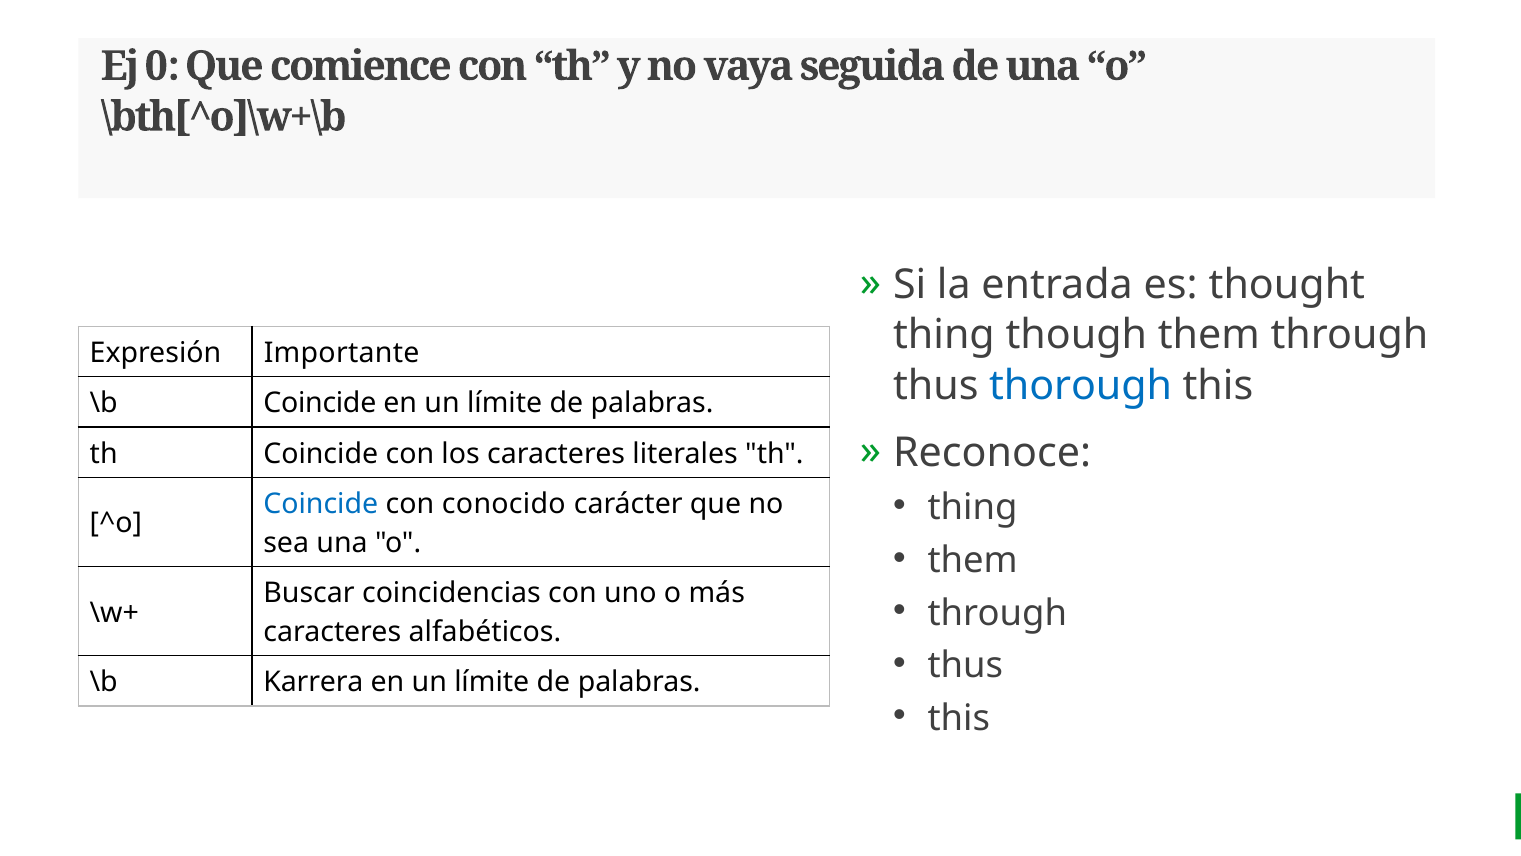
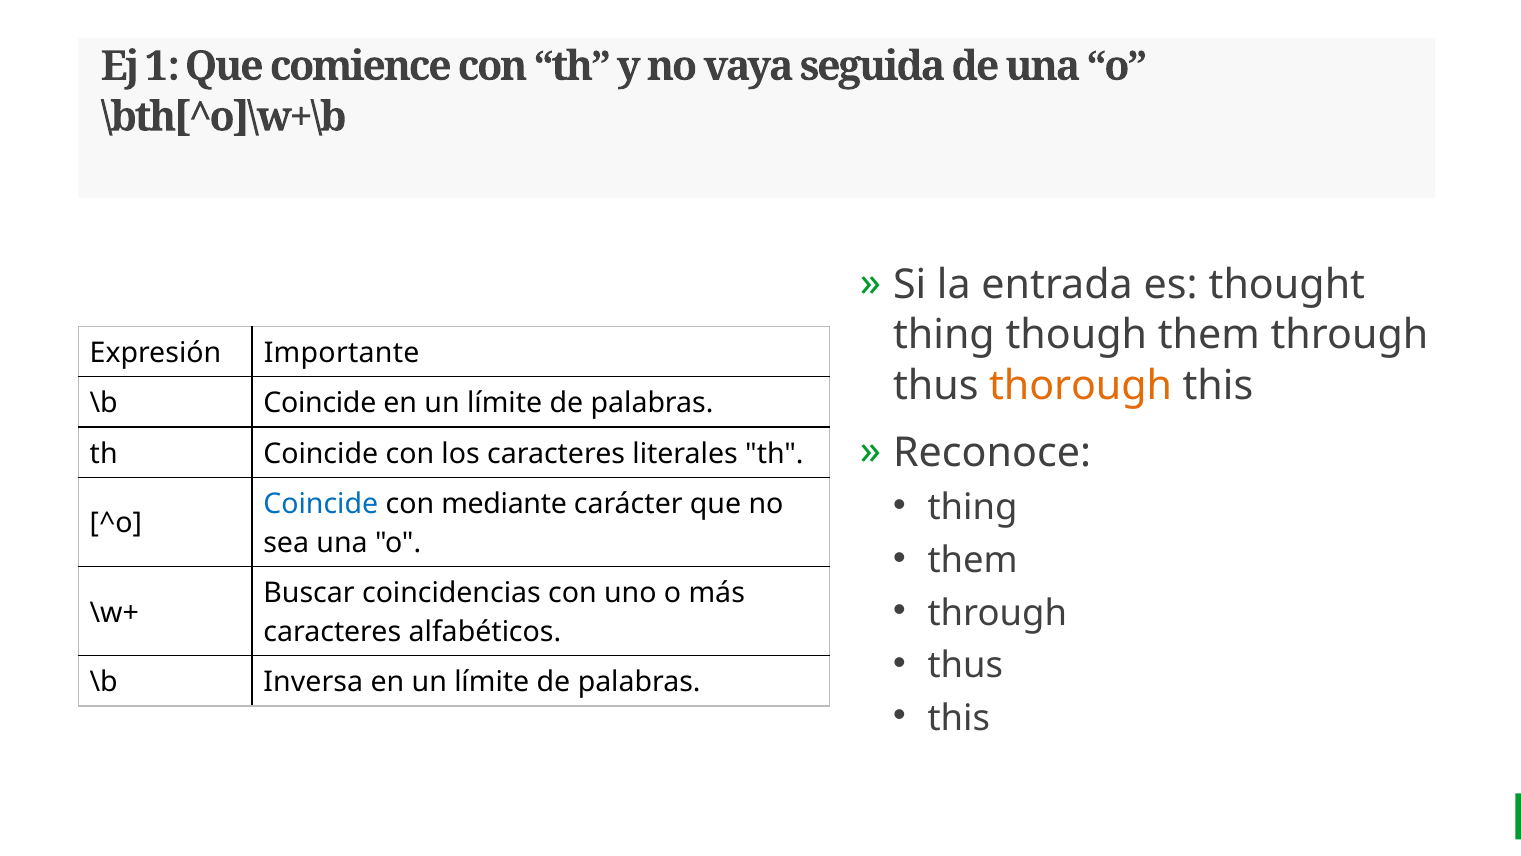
0: 0 -> 1 (162, 66)
thorough colour: blue -> orange (1081, 386)
conocido: conocido -> mediante (504, 504)
Karrera: Karrera -> Inversa (313, 682)
